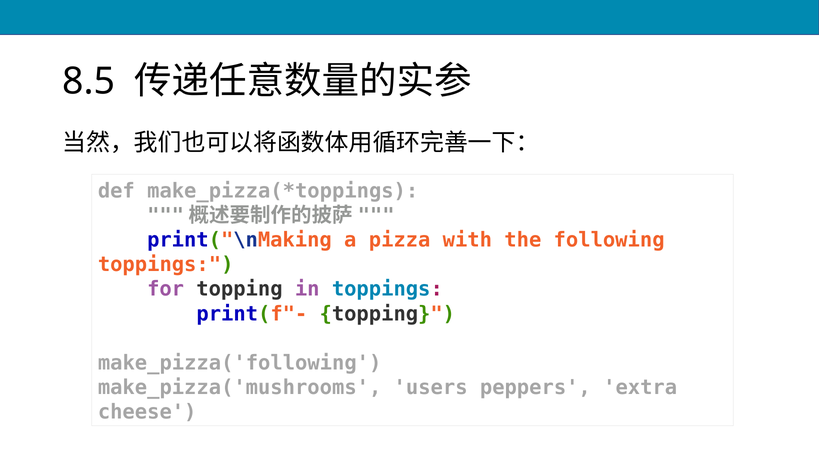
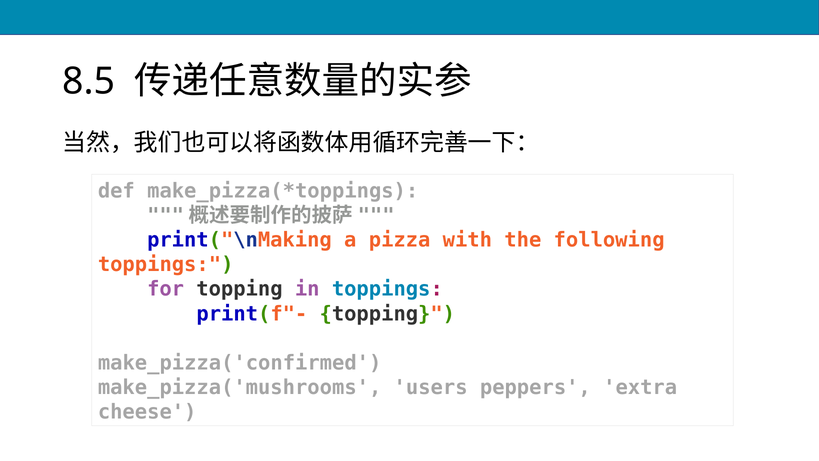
make_pizza('following: make_pizza('following -> make_pizza('confirmed (240, 363)
